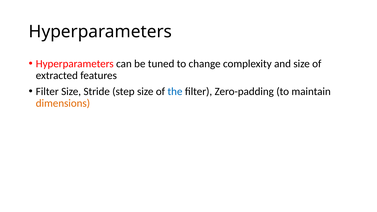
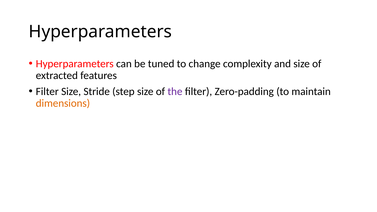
the colour: blue -> purple (175, 91)
